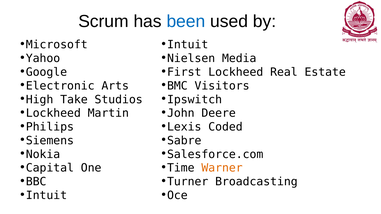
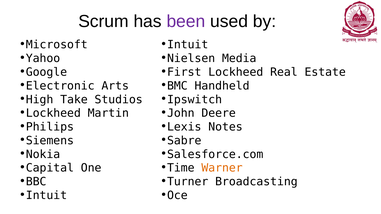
been colour: blue -> purple (186, 21)
Visitors: Visitors -> Handheld (222, 86)
Coded: Coded -> Notes (225, 127)
